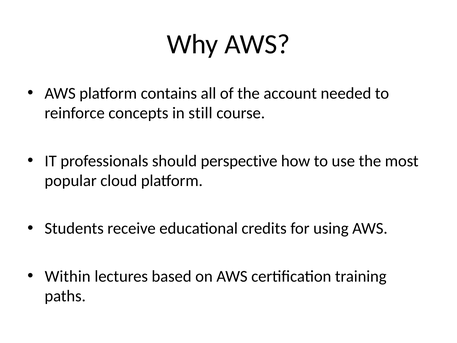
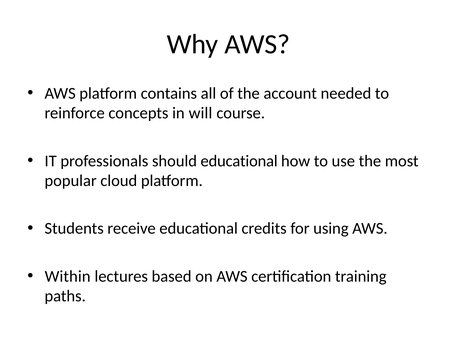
still: still -> will (200, 113)
should perspective: perspective -> educational (239, 161)
